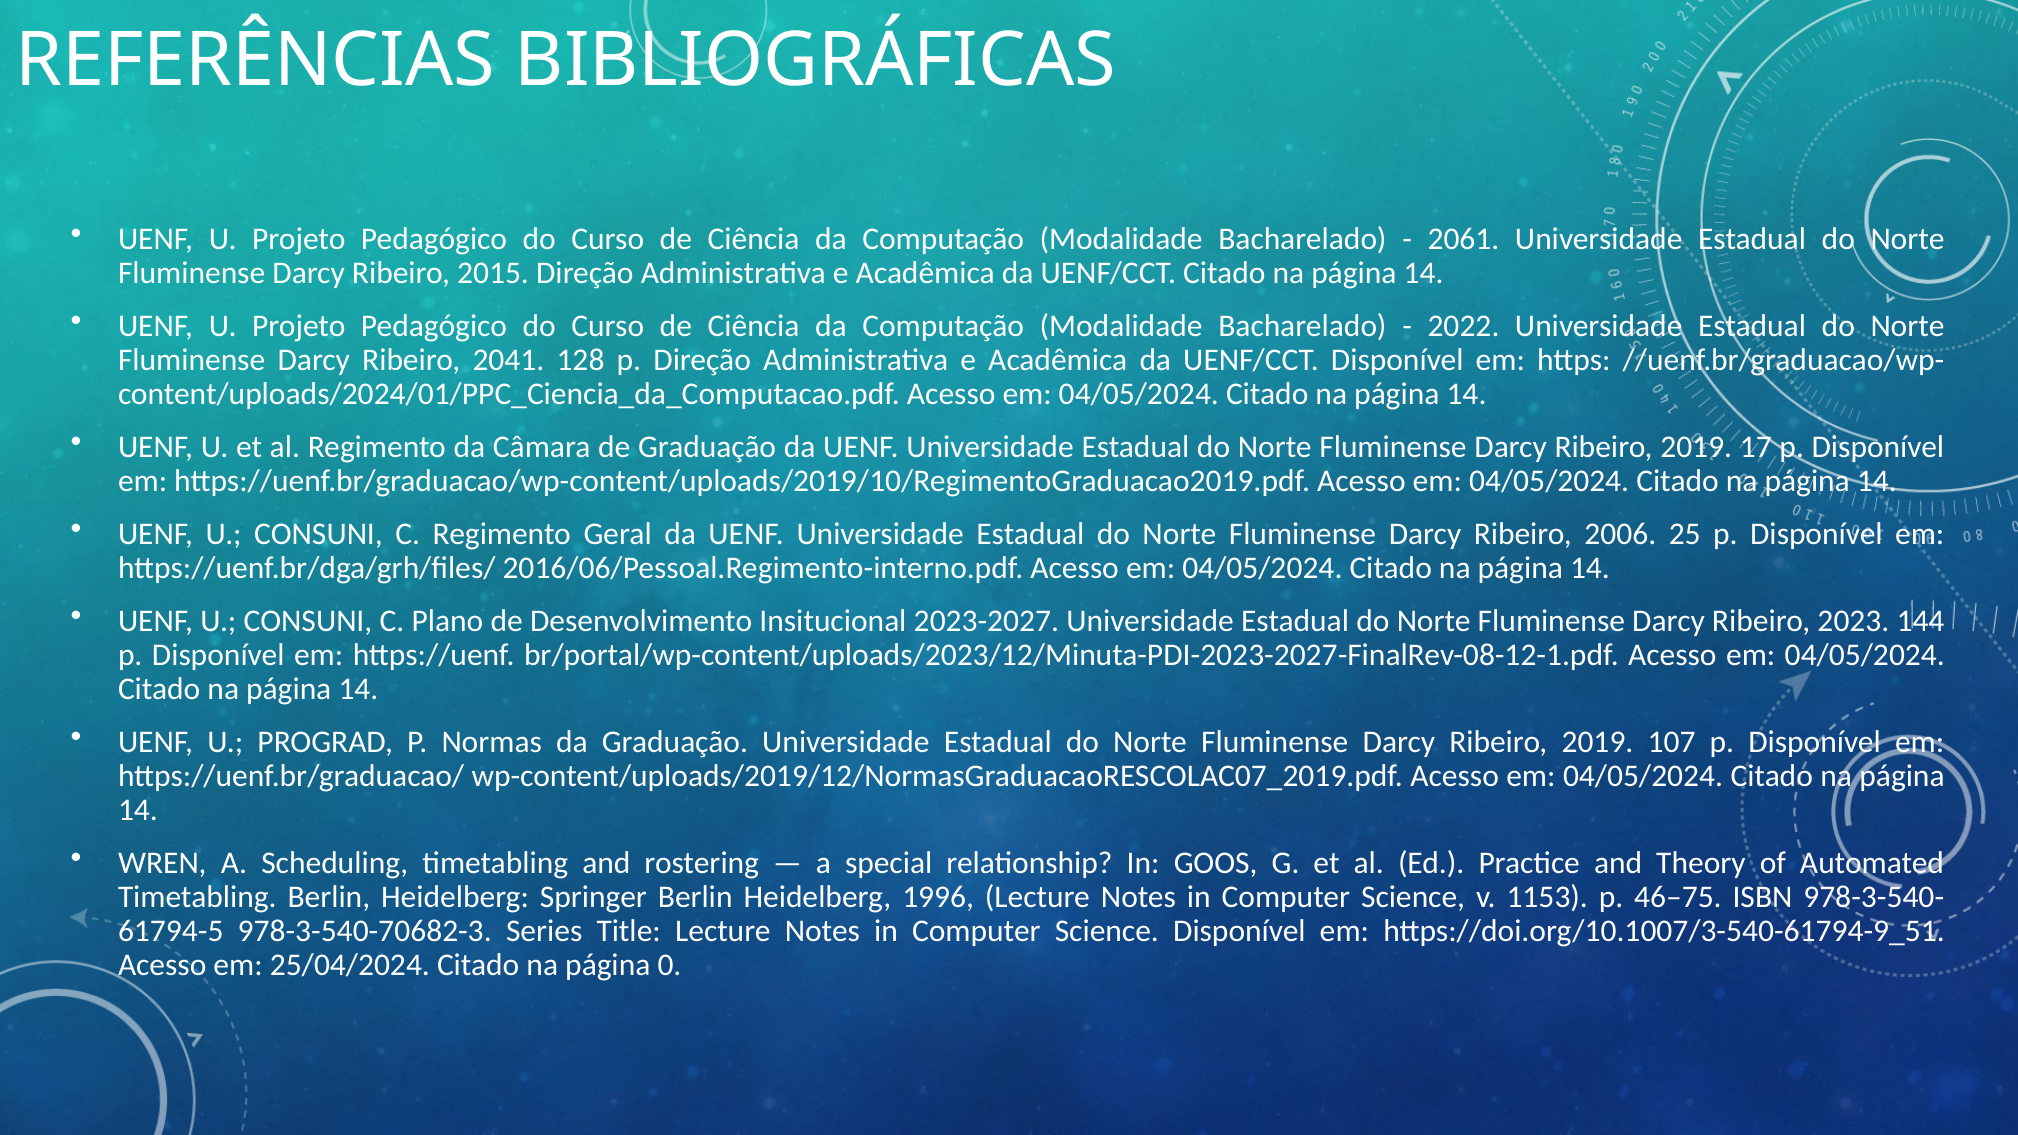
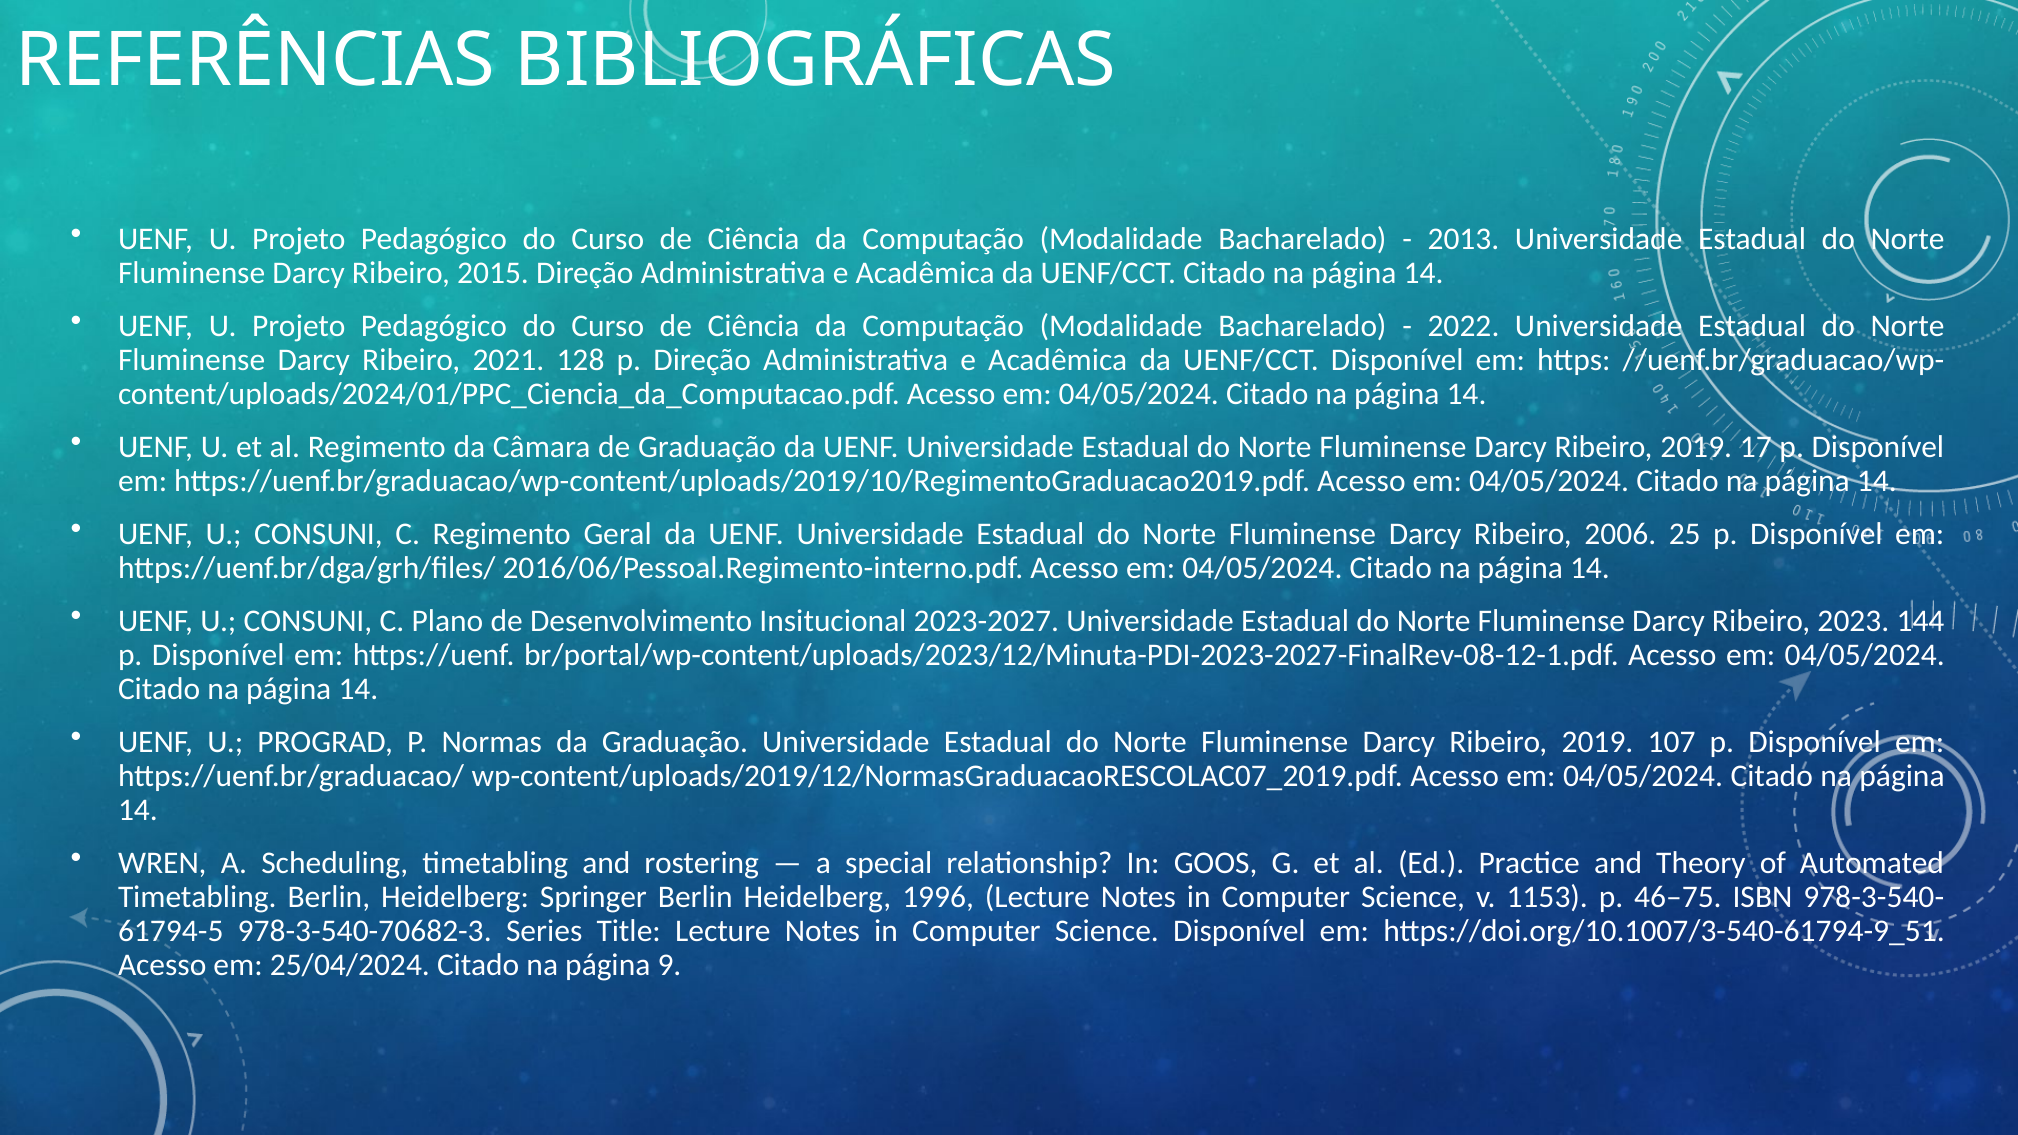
2061: 2061 -> 2013 (1463, 239)
2041: 2041 -> 2021 (508, 360)
0: 0 -> 9 (669, 966)
